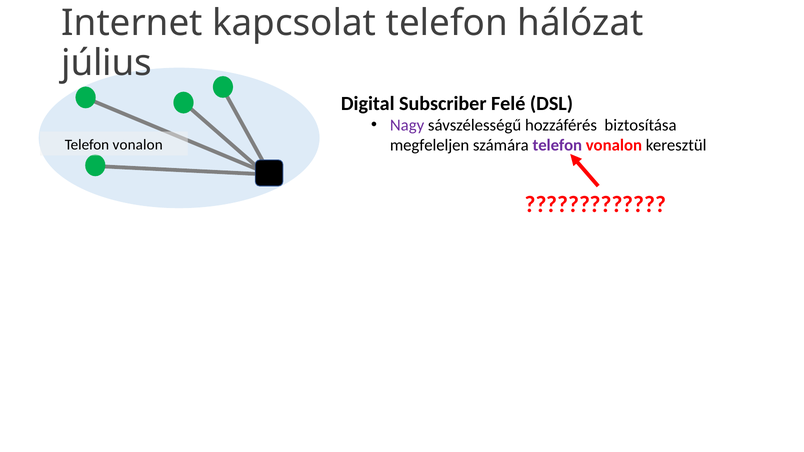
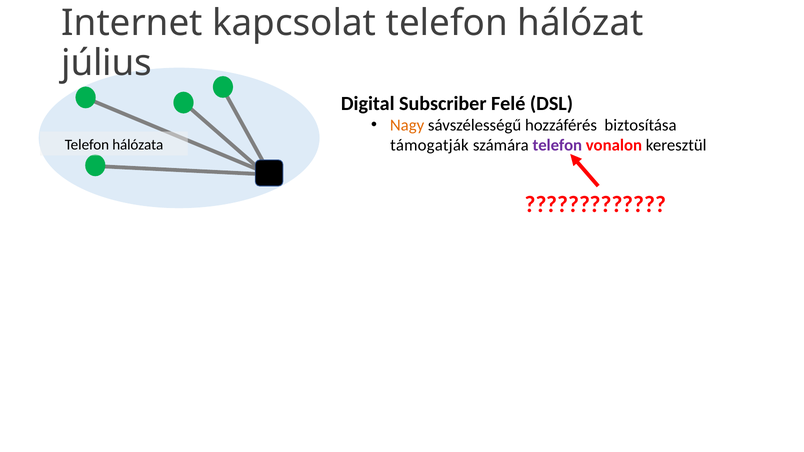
Nagy colour: purple -> orange (407, 125)
vonalon: vonalon -> hálózata (138, 145)
megfeleljen: megfeleljen -> támogatják (429, 145)
